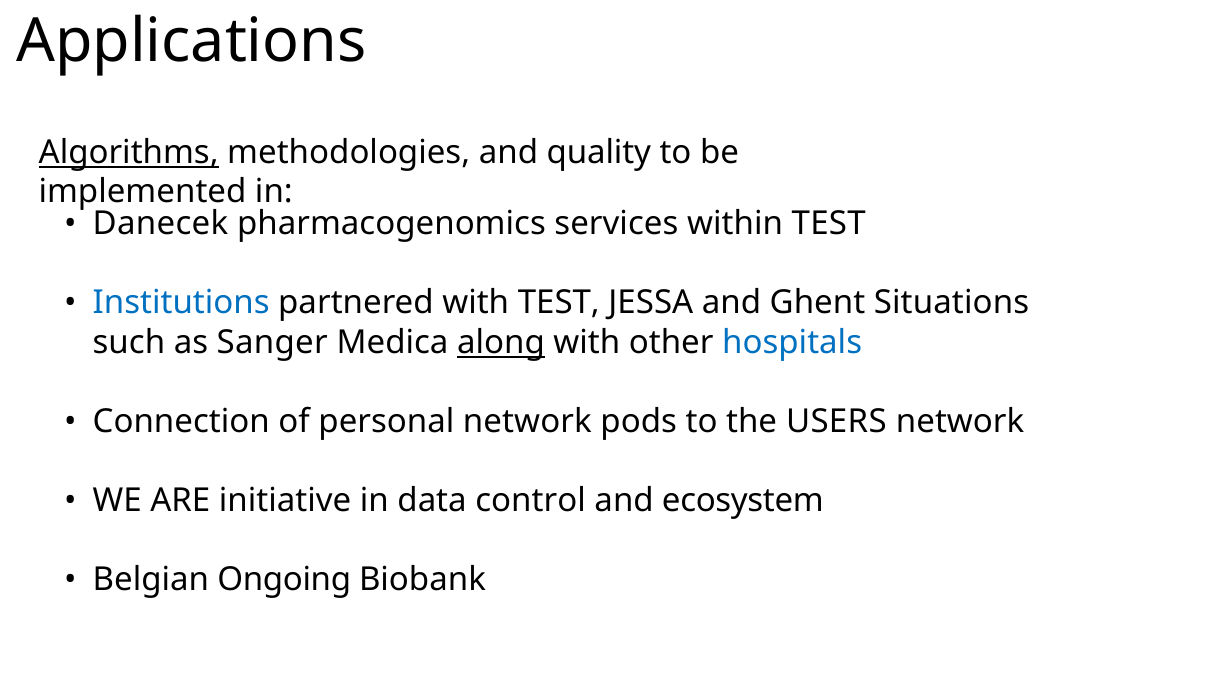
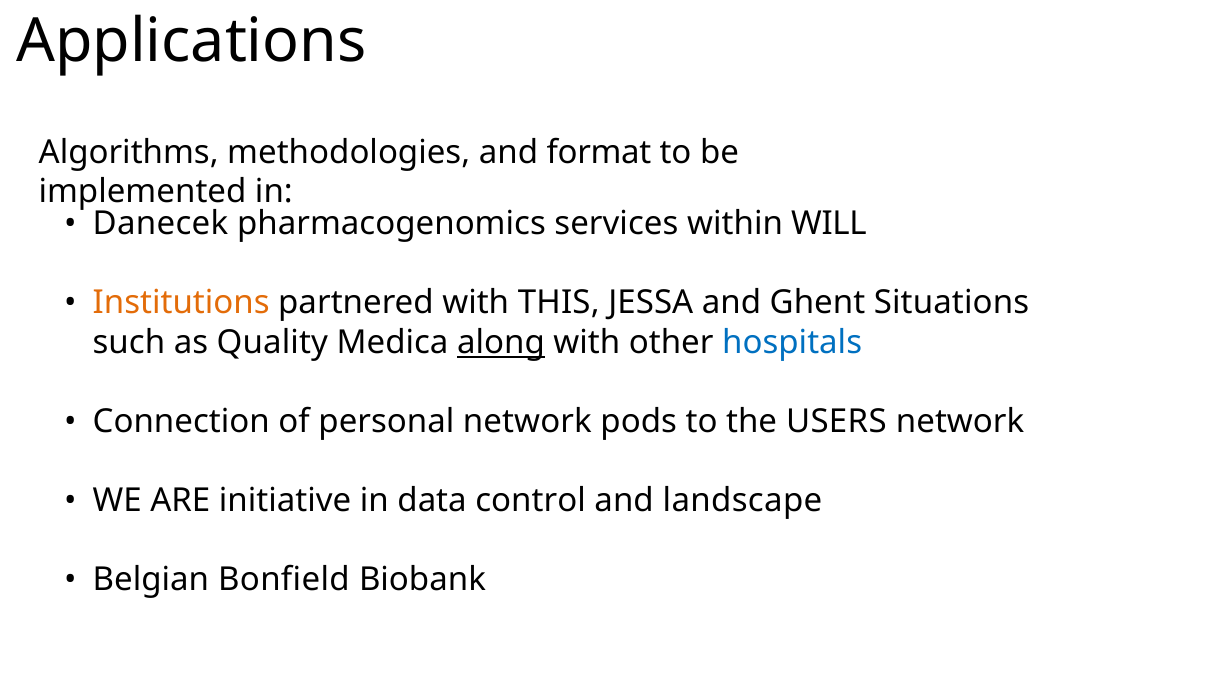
Algorithms underline: present -> none (129, 153)
quality: quality -> format (599, 153)
within TEST: TEST -> WILL (829, 224)
Institutions colour: blue -> orange (181, 303)
with TEST: TEST -> THIS (559, 303)
Sanger: Sanger -> Quality (272, 343)
ecosystem: ecosystem -> landscape (743, 501)
Ongoing: Ongoing -> Bonfield (284, 580)
